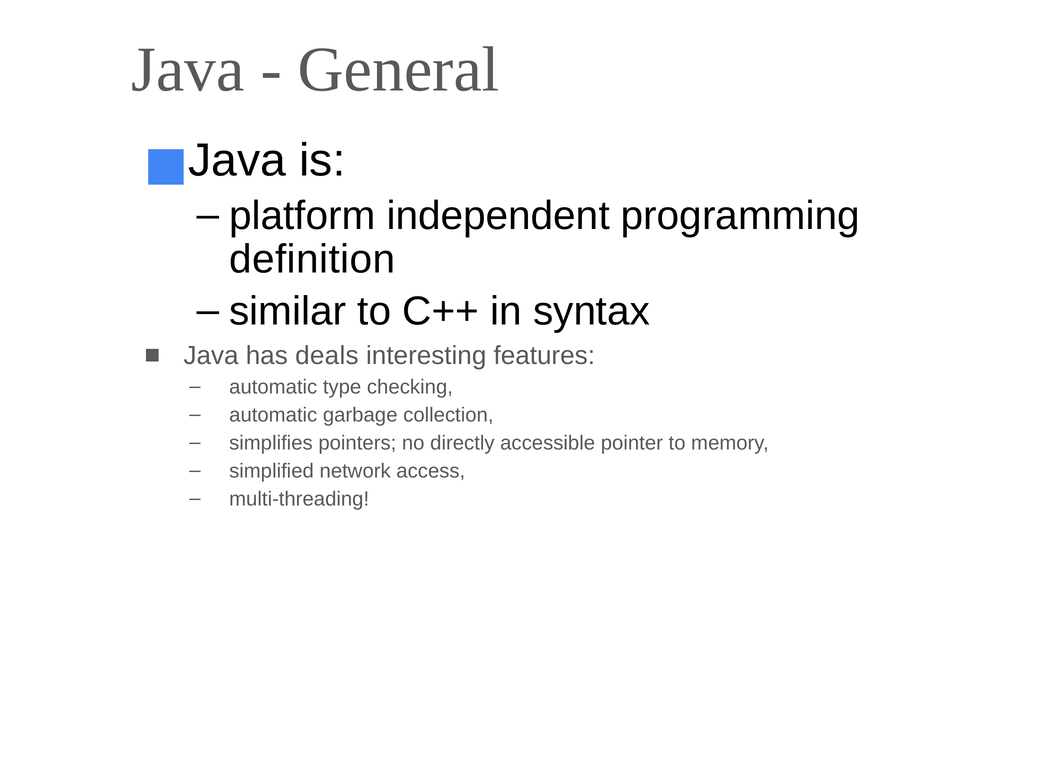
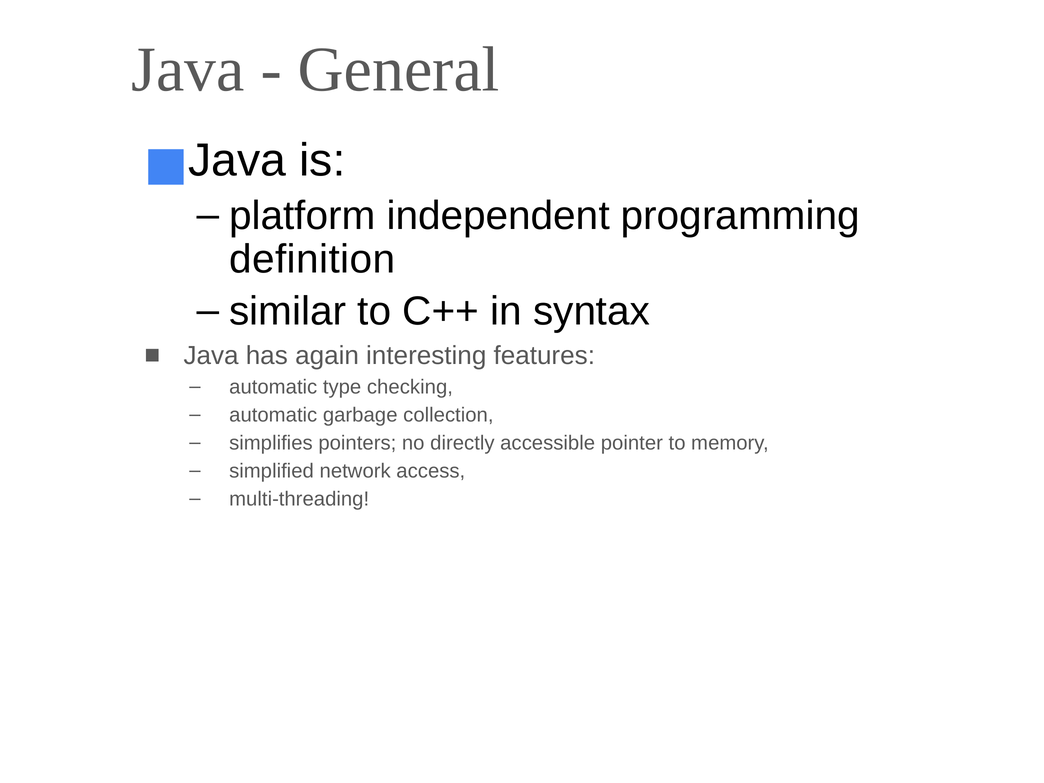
deals: deals -> again (327, 356)
